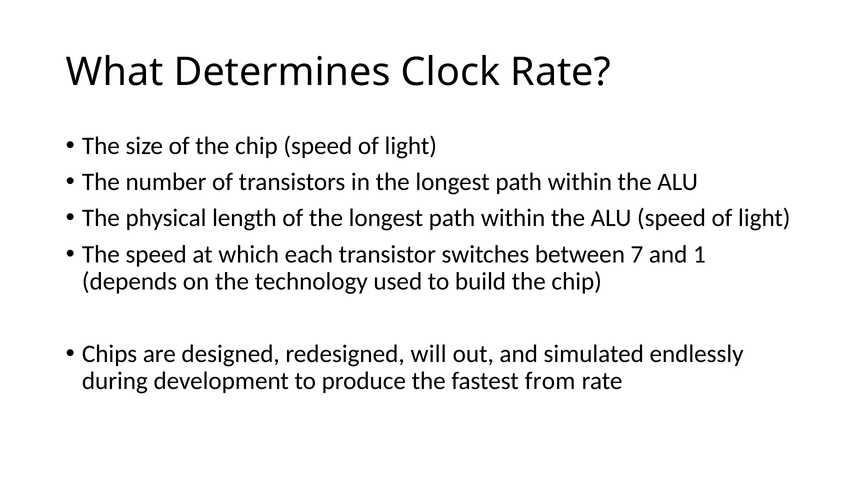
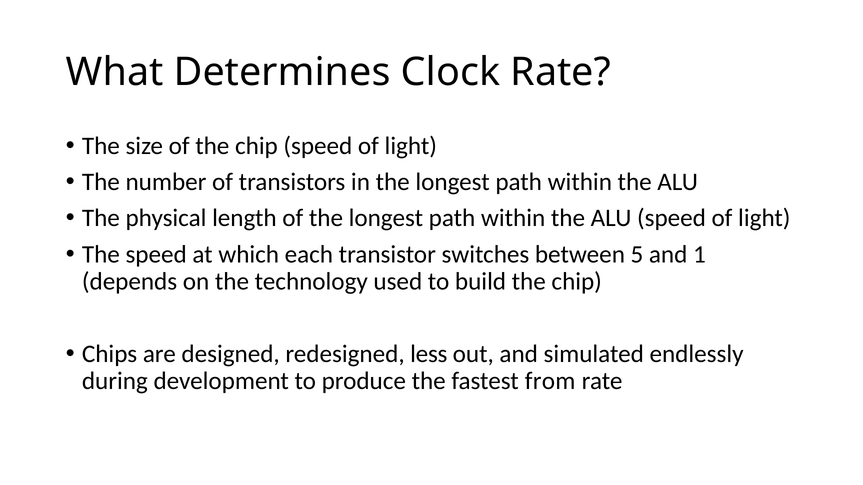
7: 7 -> 5 (637, 254)
will: will -> less (429, 354)
